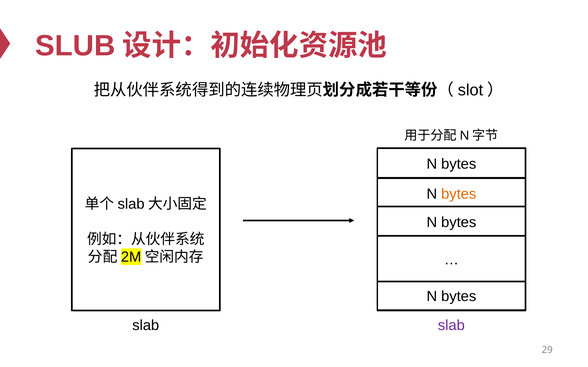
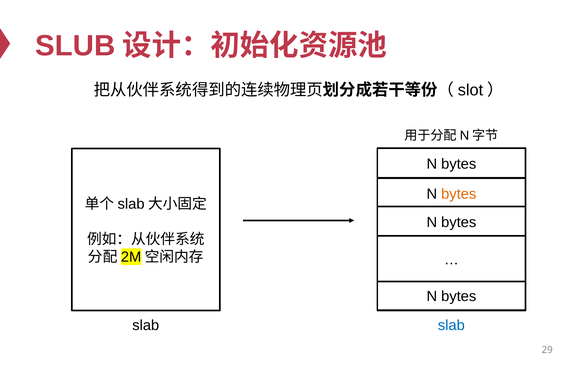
slab colour: purple -> blue (451, 326)
